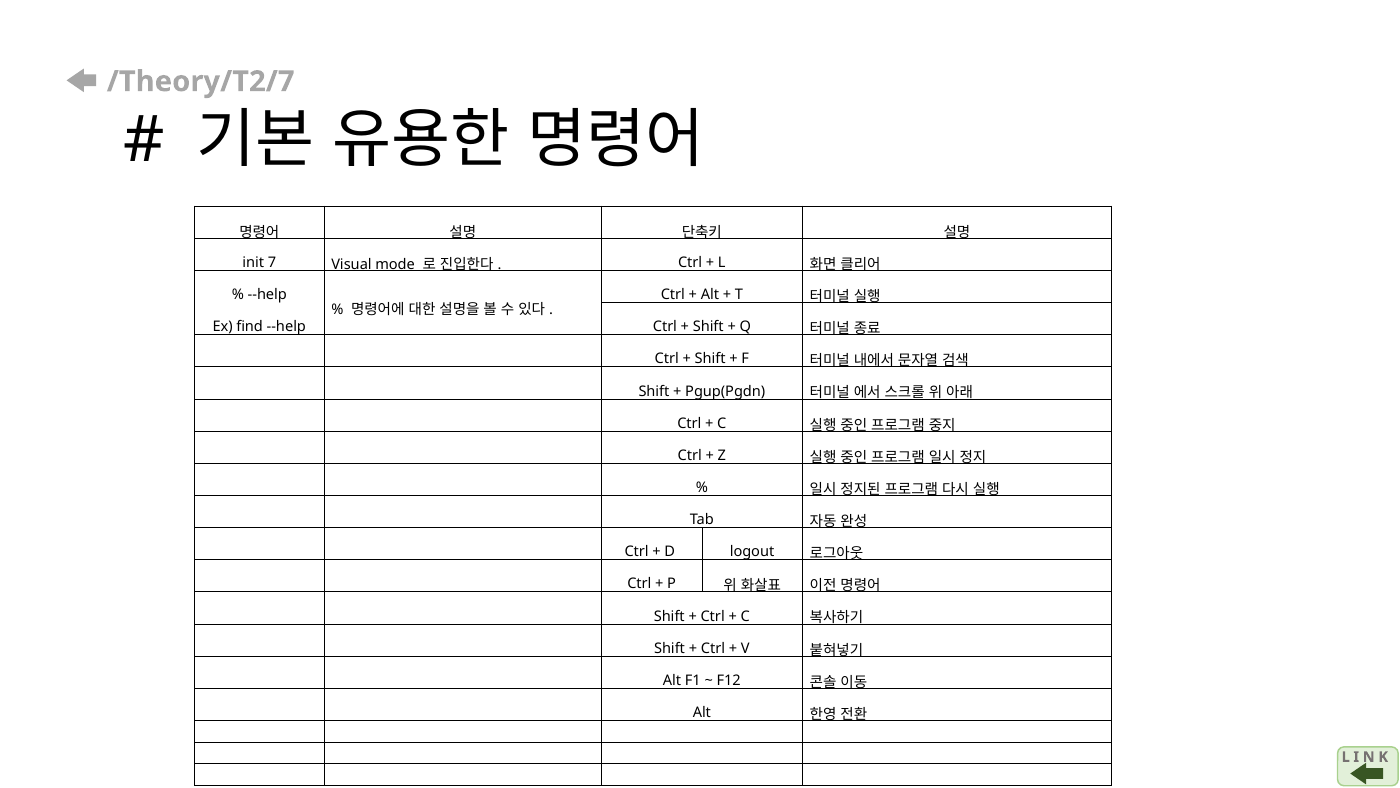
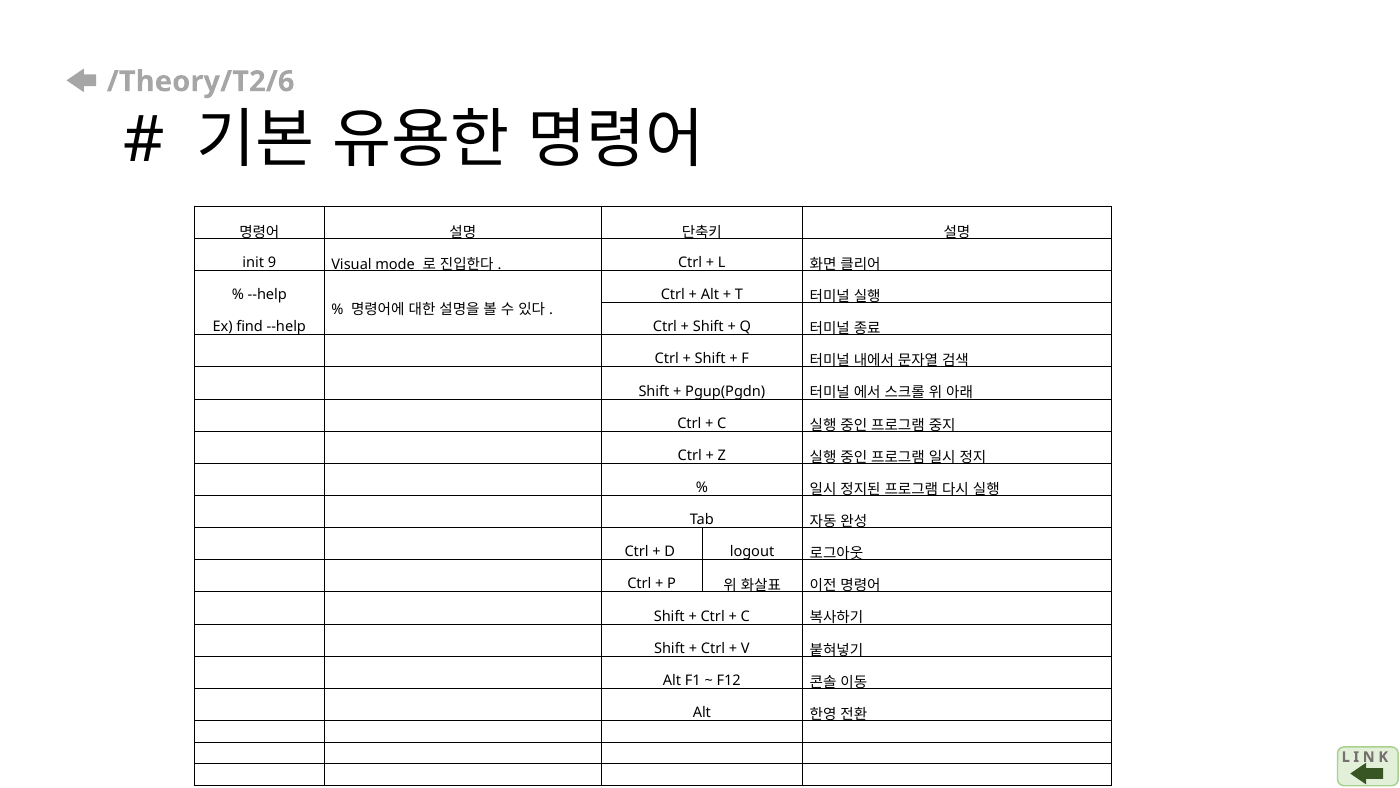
/Theory/T2/7: /Theory/T2/7 -> /Theory/T2/6 (201, 82)
7: 7 -> 9 (272, 262)
